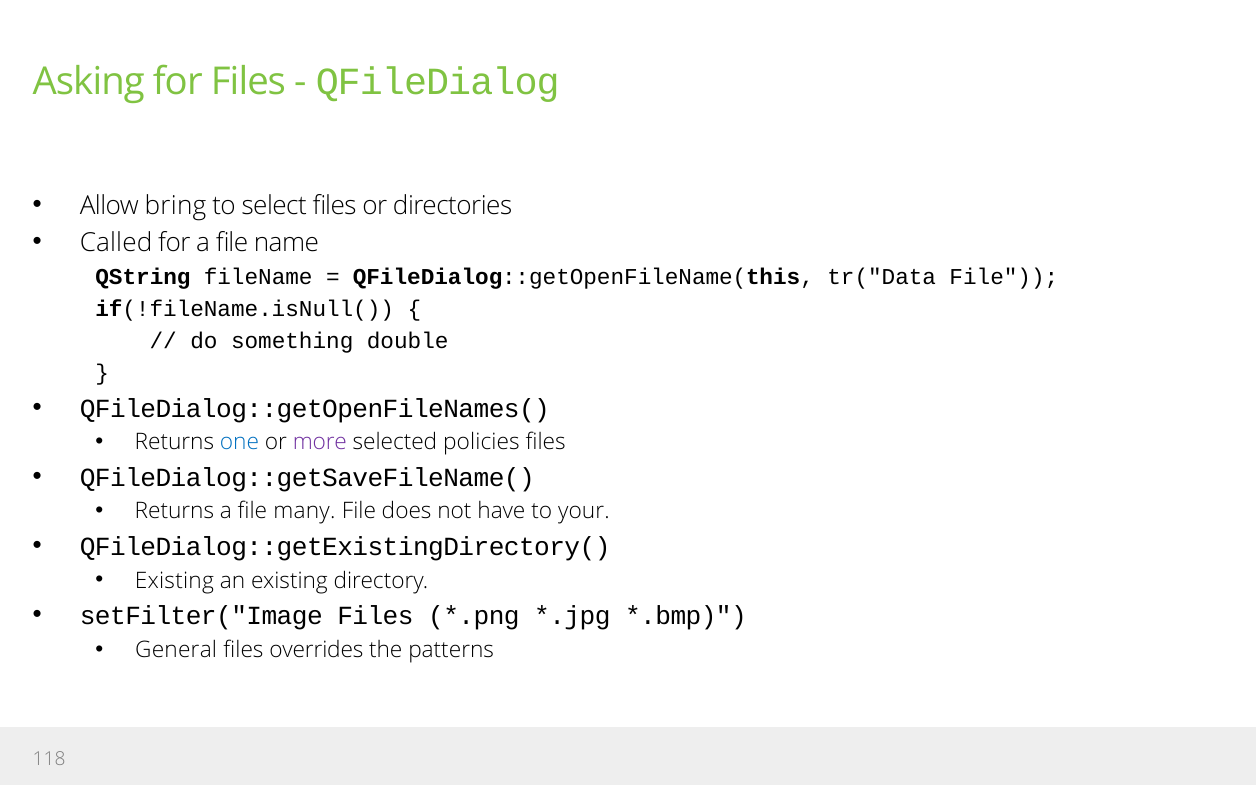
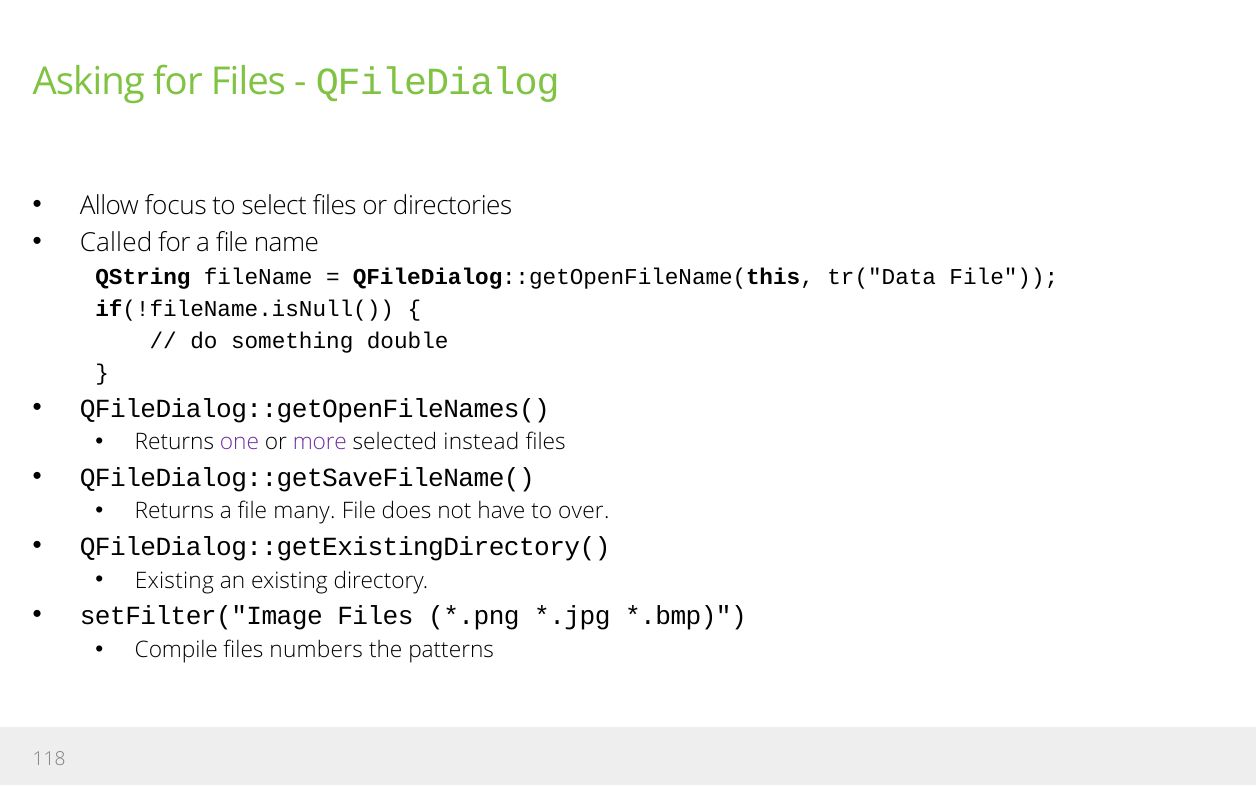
bring: bring -> focus (176, 206)
one colour: blue -> purple (239, 442)
policies: policies -> instead (481, 442)
your: your -> over (584, 511)
General: General -> Compile (176, 650)
overrides: overrides -> numbers (316, 650)
